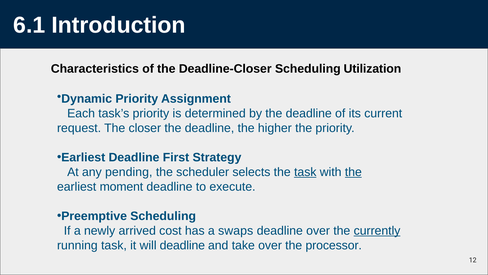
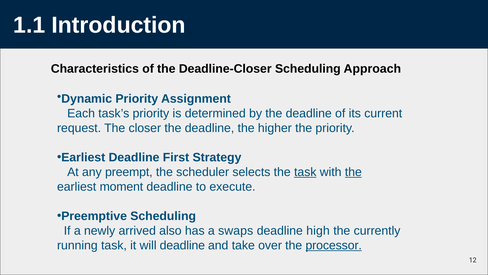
6.1: 6.1 -> 1.1 (29, 25)
Utilization: Utilization -> Approach (372, 69)
pending: pending -> preempt (129, 172)
cost: cost -> also (170, 230)
deadline over: over -> high (318, 230)
currently underline: present -> none (377, 230)
processor underline: none -> present (334, 245)
